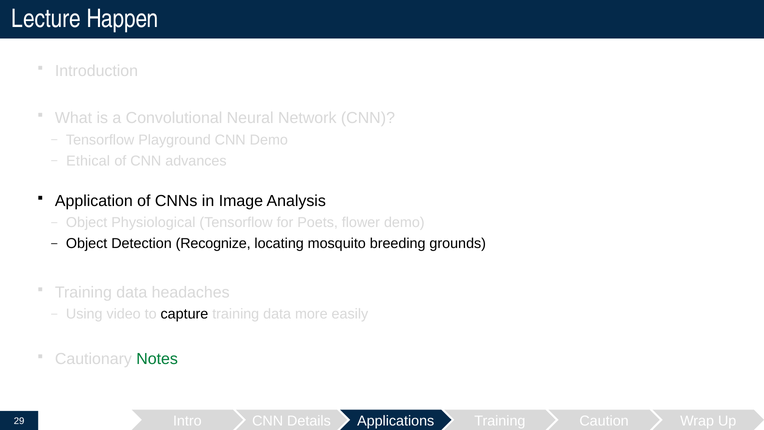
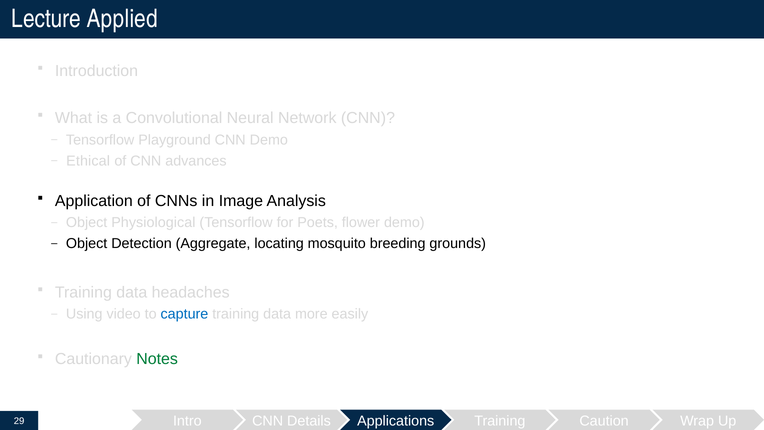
Happen: Happen -> Applied (122, 19)
Recognize: Recognize -> Aggregate (213, 244)
capture colour: black -> blue (184, 314)
